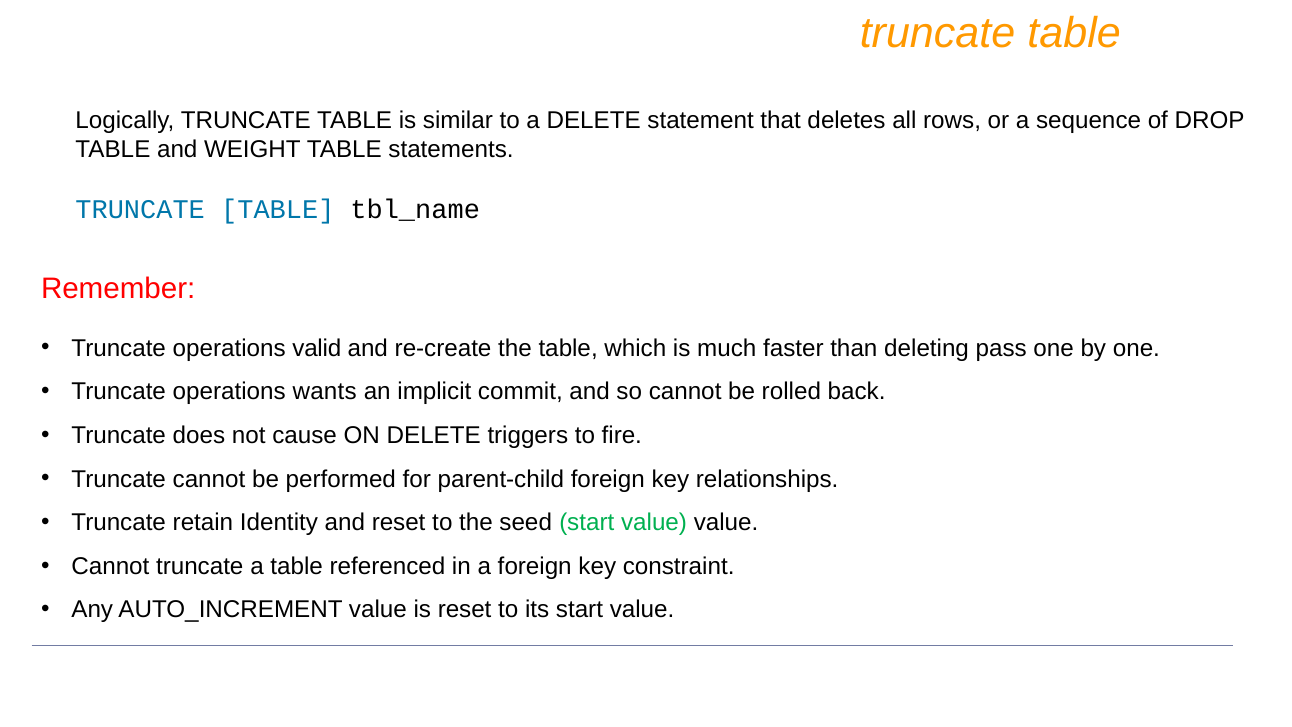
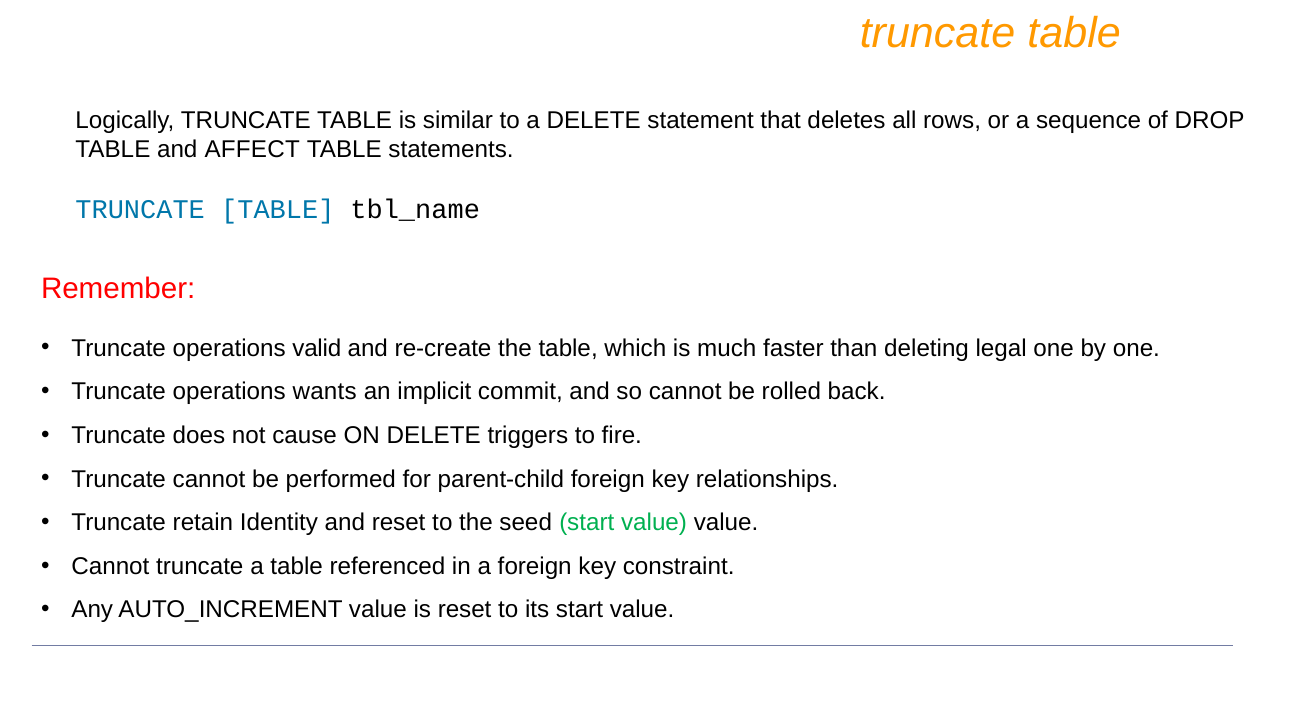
WEIGHT: WEIGHT -> AFFECT (252, 150)
pass: pass -> legal (1001, 348)
